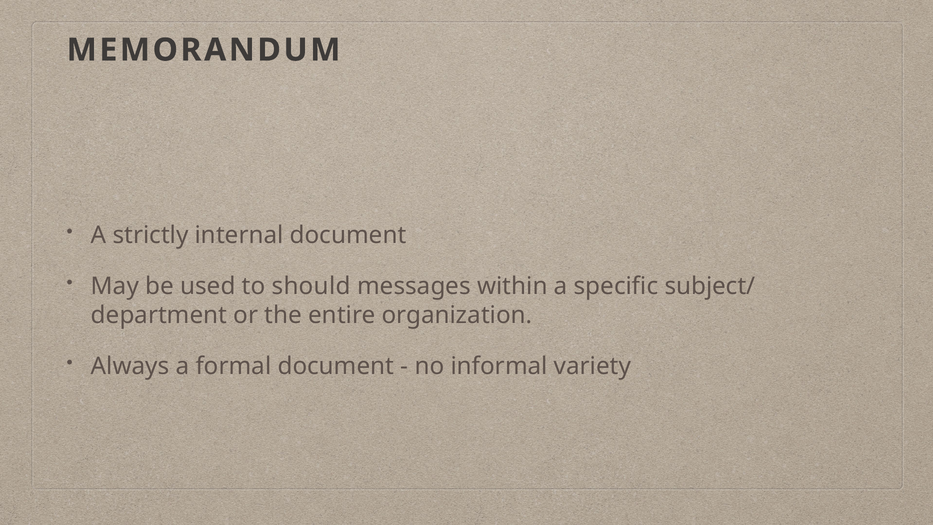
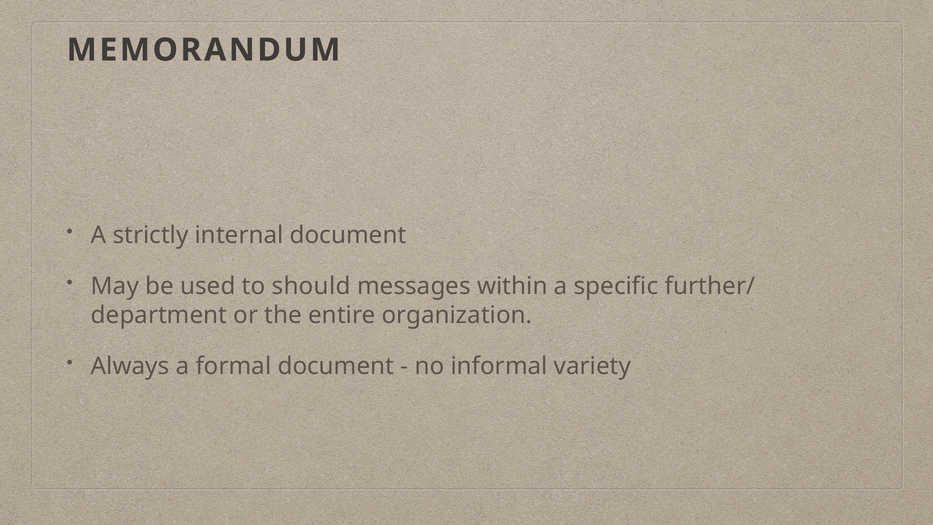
subject/: subject/ -> further/ (710, 286)
